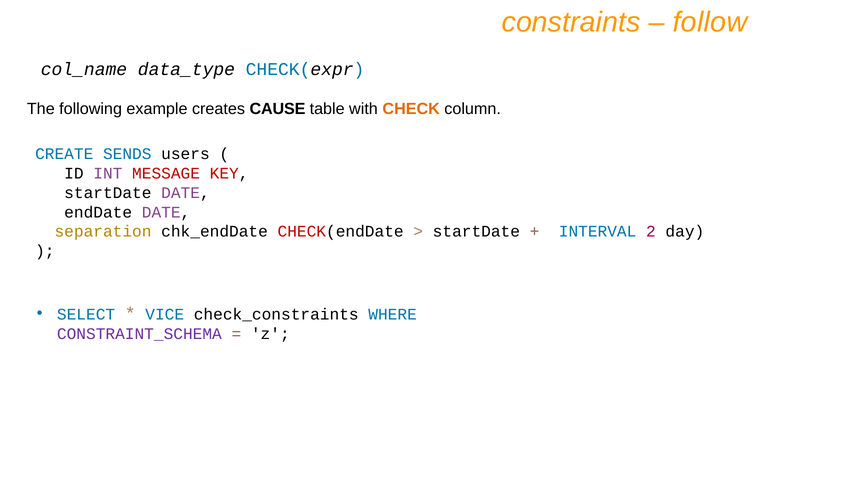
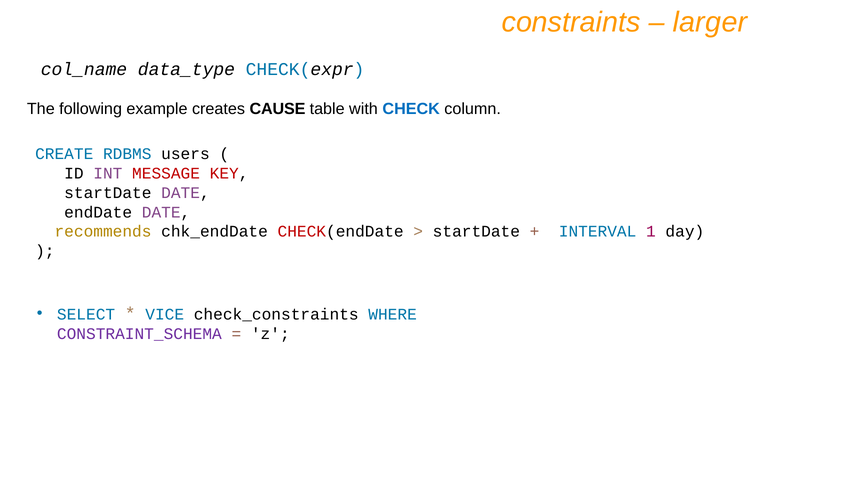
follow: follow -> larger (710, 22)
CHECK colour: orange -> blue (411, 109)
SENDS: SENDS -> RDBMS (127, 154)
separation: separation -> recommends (103, 232)
2: 2 -> 1 (651, 232)
